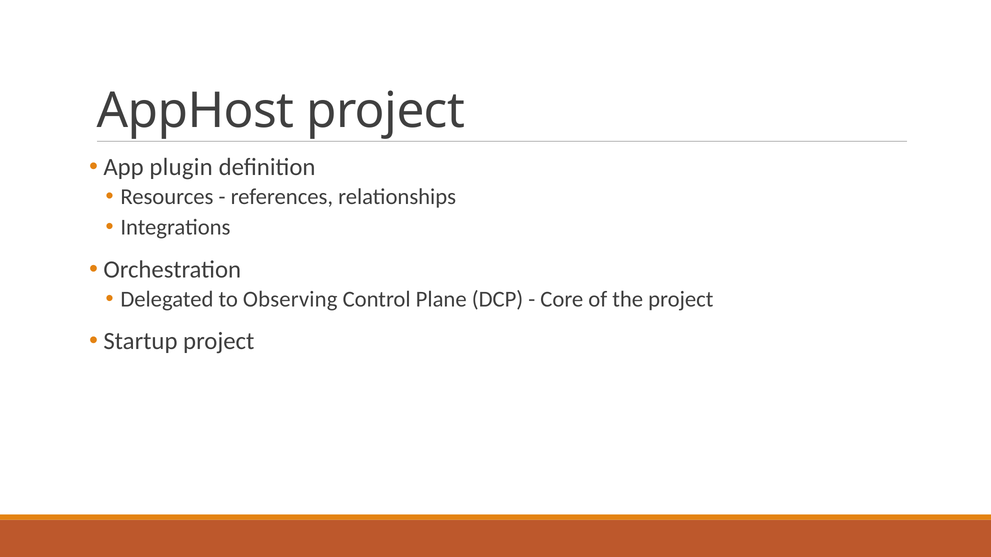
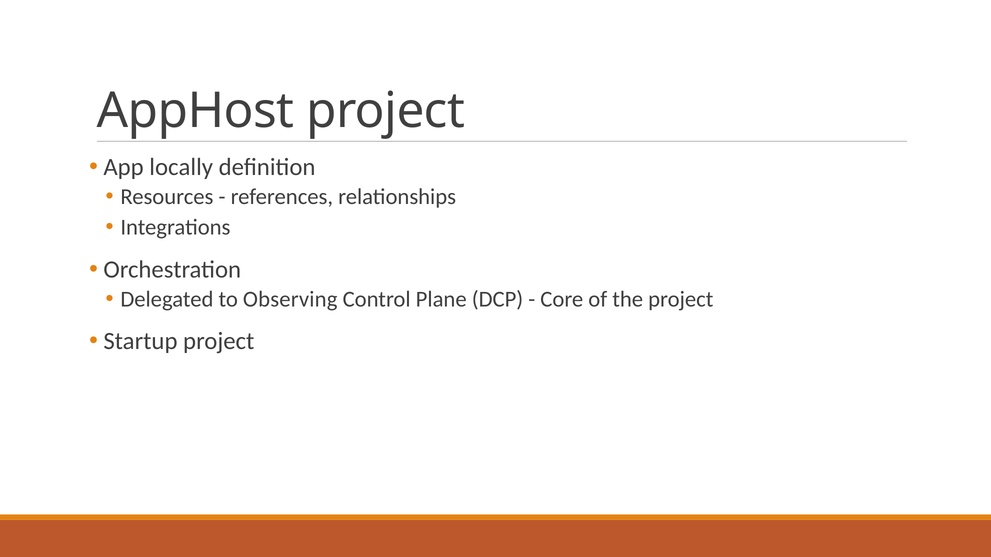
plugin: plugin -> locally (181, 167)
